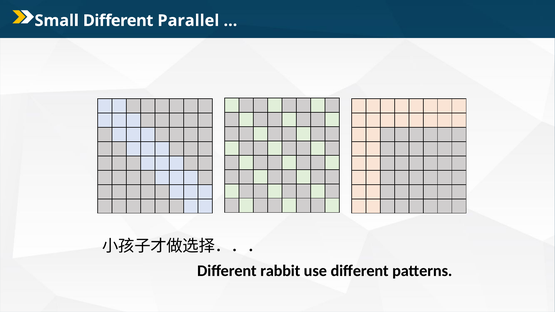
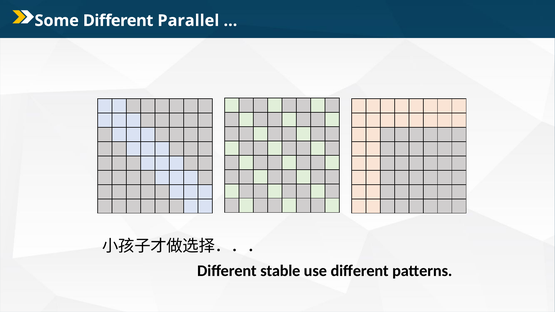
Small: Small -> Some (57, 21)
rabbit: rabbit -> stable (280, 271)
